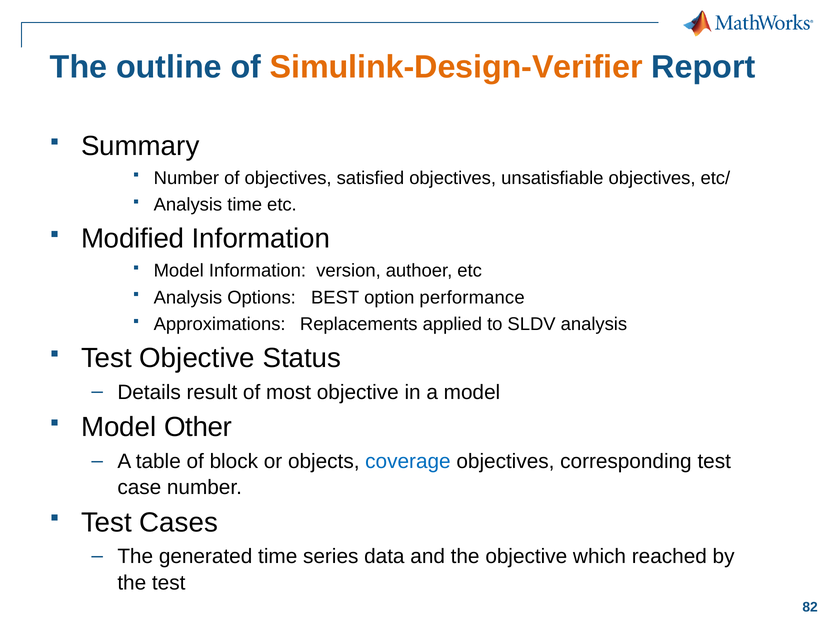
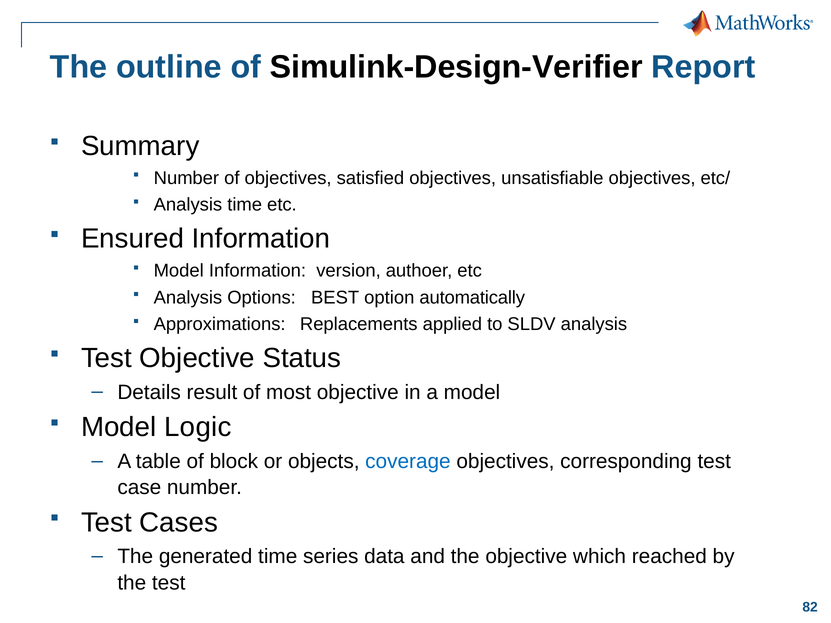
Simulink-Design-Verifier colour: orange -> black (456, 67)
Modified: Modified -> Ensured (133, 239)
performance: performance -> automatically (472, 298)
Other: Other -> Logic (198, 427)
